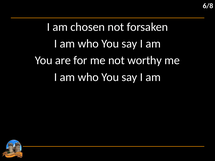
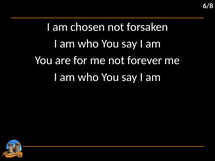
worthy: worthy -> forever (145, 60)
